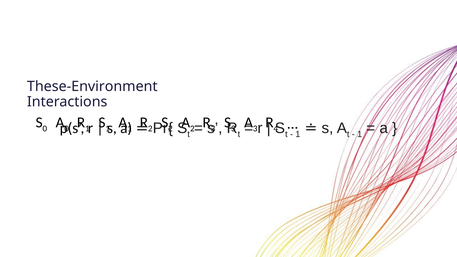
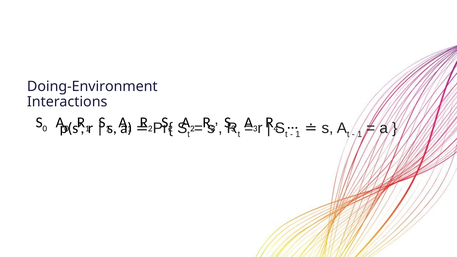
These-Environment: These-Environment -> Doing-Environment (92, 86)
